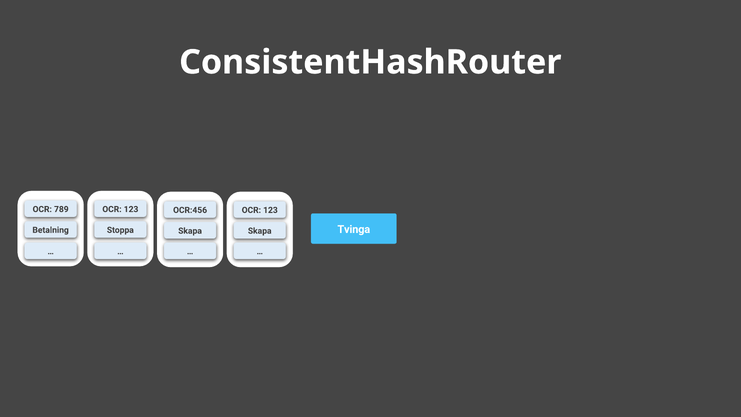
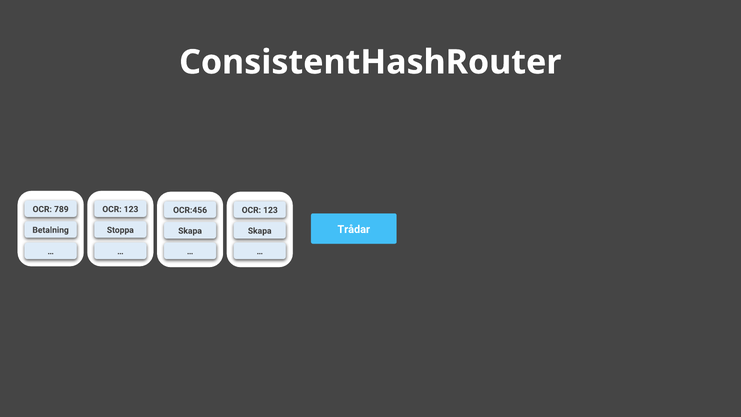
Tvinga: Tvinga -> Trådar (354, 229)
